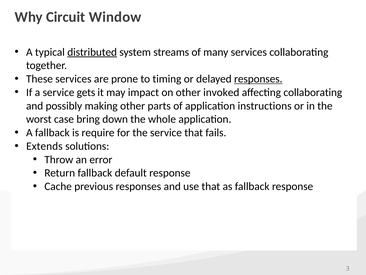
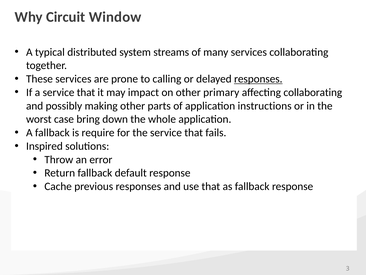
distributed underline: present -> none (92, 52)
timing: timing -> calling (167, 79)
a service gets: gets -> that (86, 92)
invoked: invoked -> primary (221, 92)
Extends: Extends -> Inspired (44, 146)
